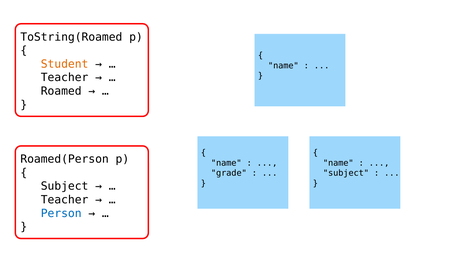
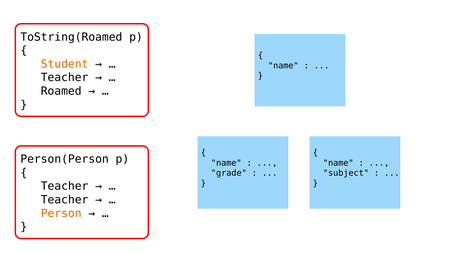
Roamed(Person: Roamed(Person -> Person(Person (65, 159)
Subject: Subject -> Teacher (65, 186)
Person colour: blue -> orange (61, 214)
